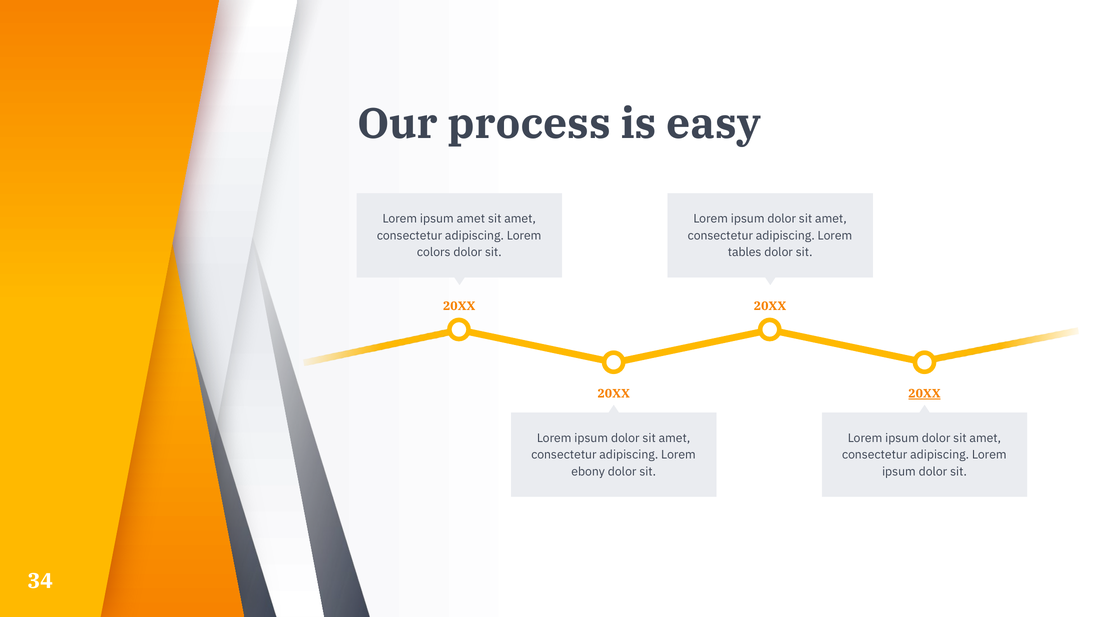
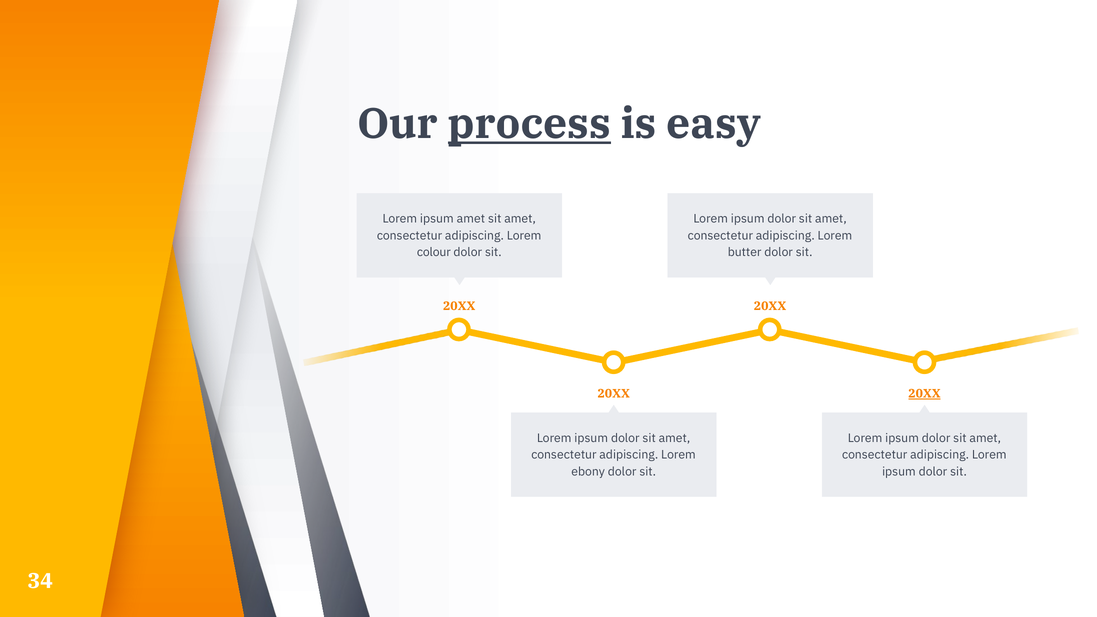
process underline: none -> present (529, 124)
colors: colors -> colour (434, 252)
tables: tables -> butter (745, 252)
